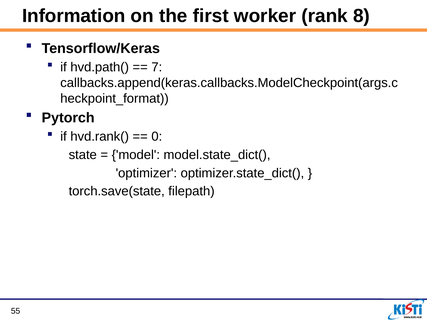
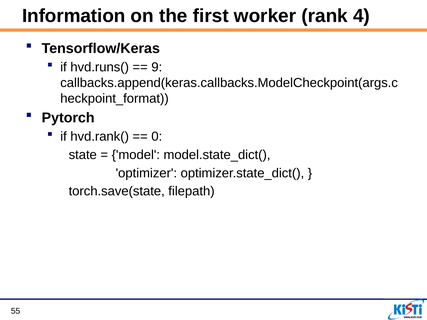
8: 8 -> 4 (362, 16)
hvd.path(: hvd.path( -> hvd.runs( (100, 67)
7: 7 -> 9 (157, 67)
